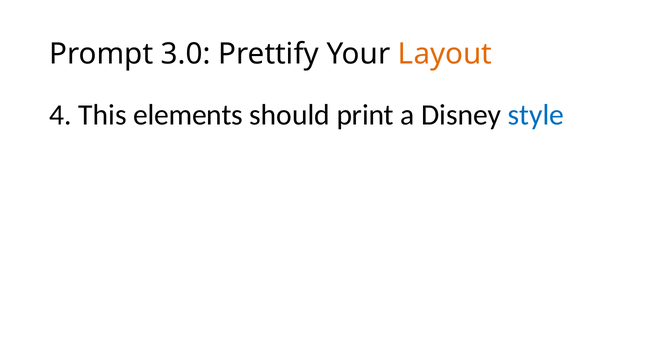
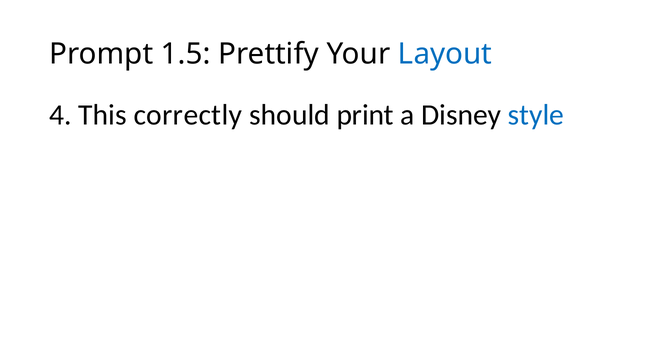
3.0: 3.0 -> 1.5 (186, 54)
Layout colour: orange -> blue (445, 54)
elements: elements -> correctly (188, 115)
